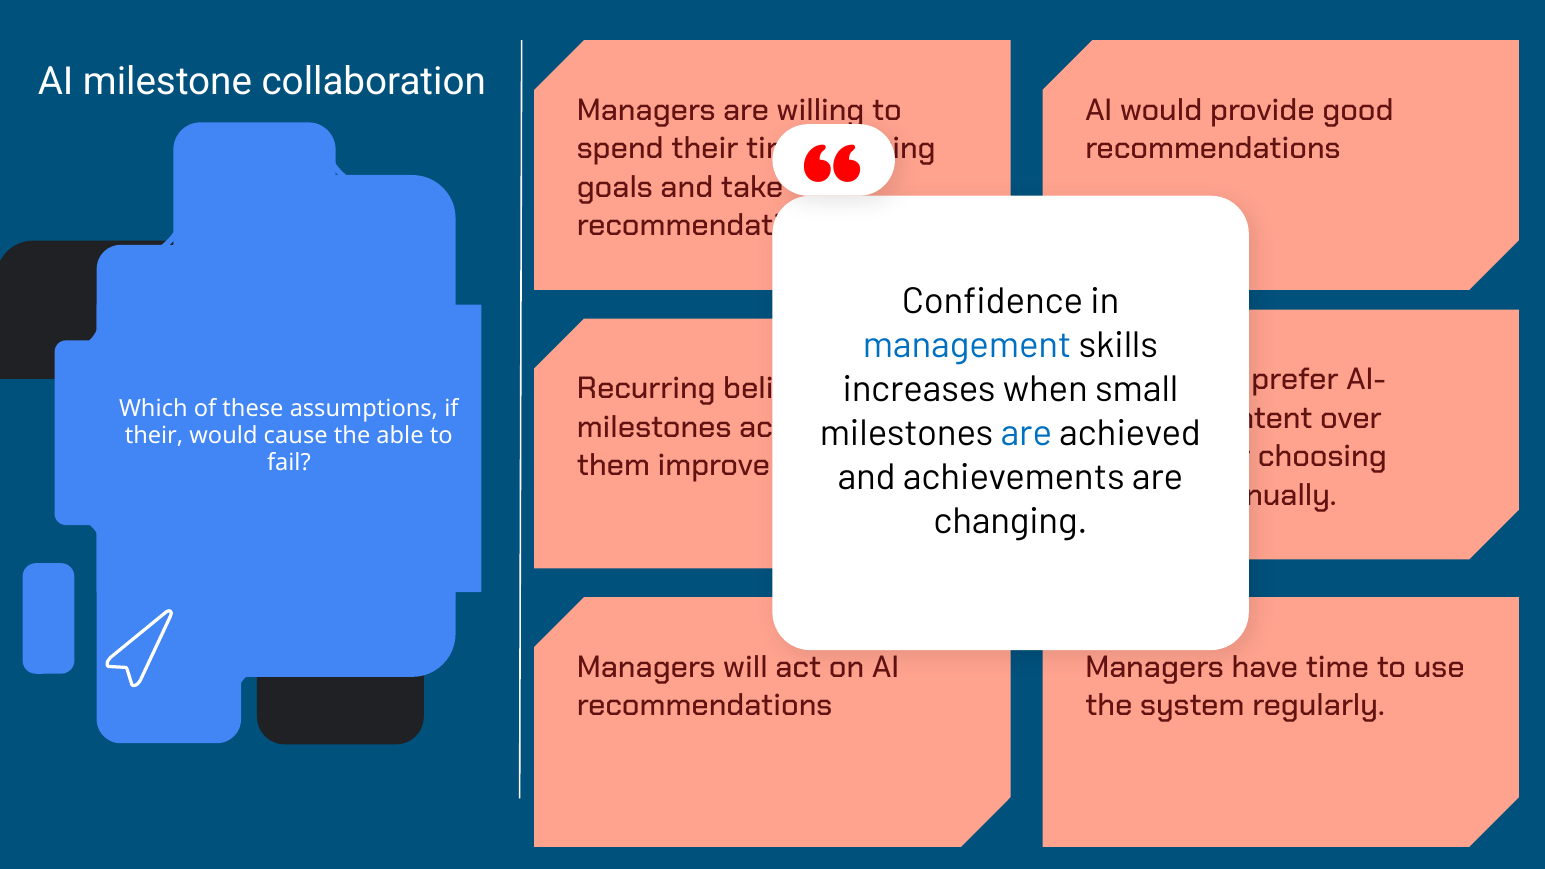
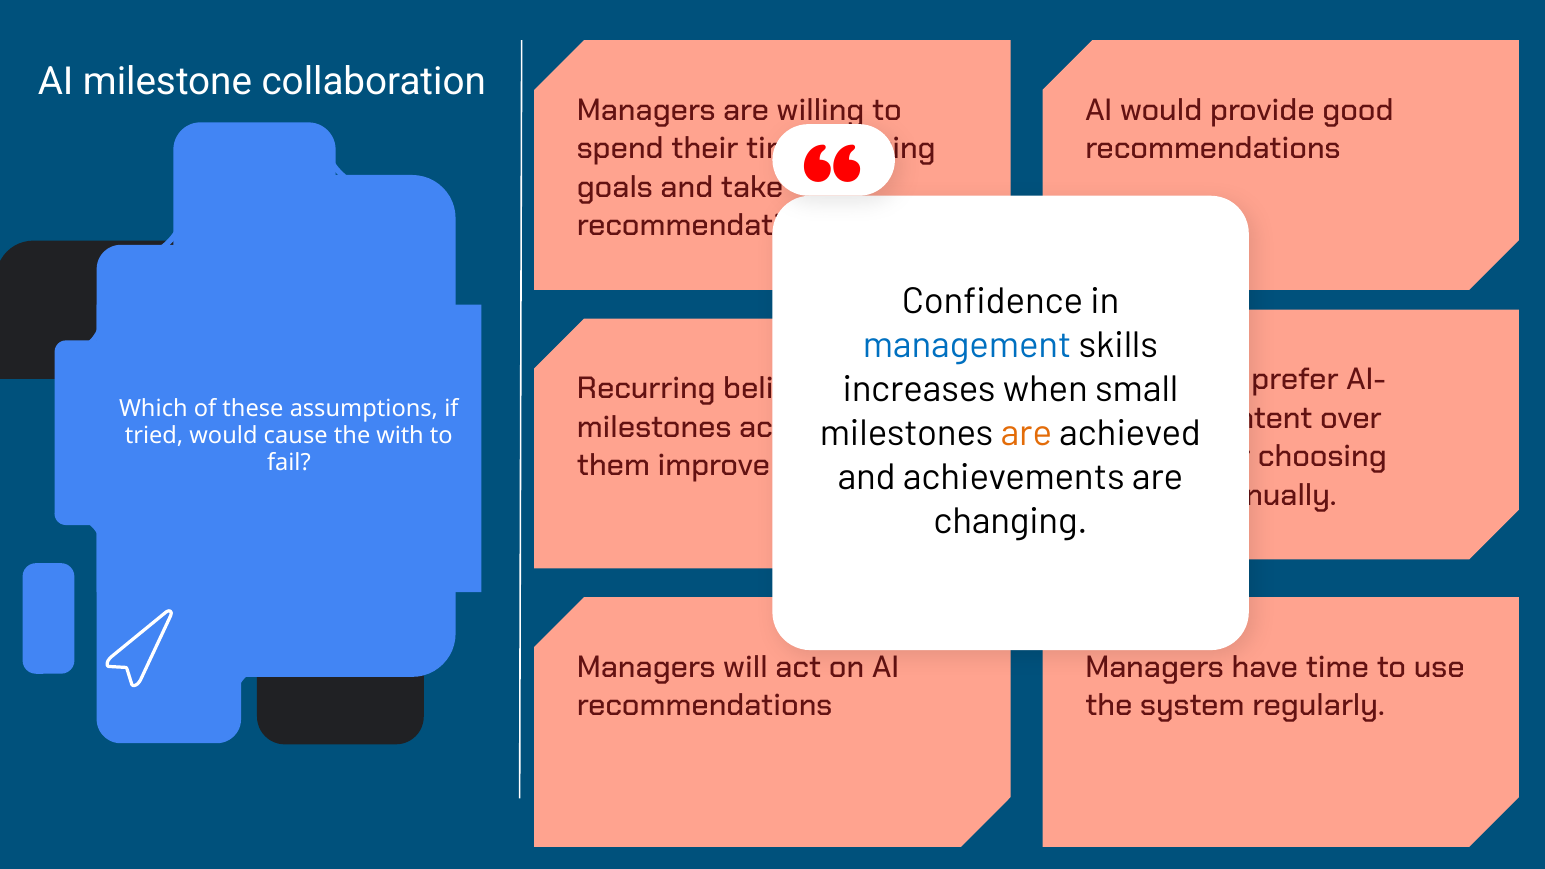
are colour: blue -> orange (1026, 433)
their: their -> tried (154, 435)
able: able -> with (400, 435)
